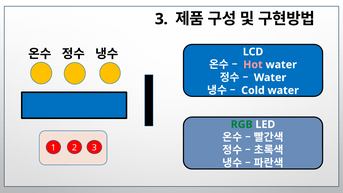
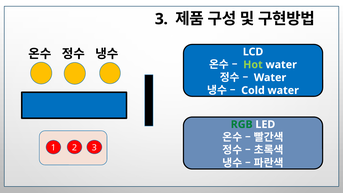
Hot colour: pink -> light green (253, 65)
